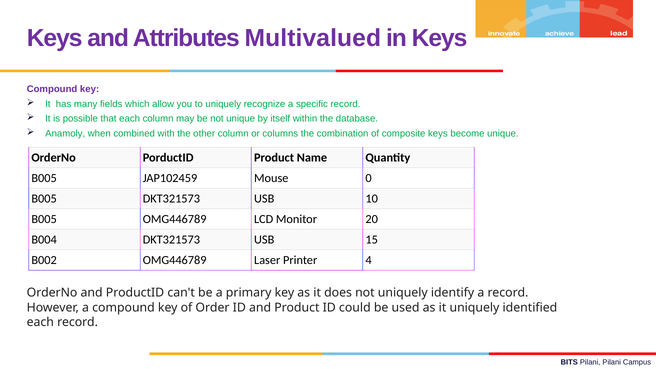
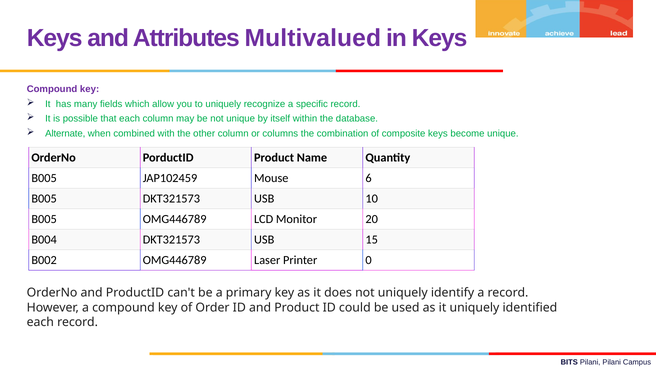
Anamoly: Anamoly -> Alternate (65, 134)
0: 0 -> 6 (369, 178)
4: 4 -> 0 (369, 260)
